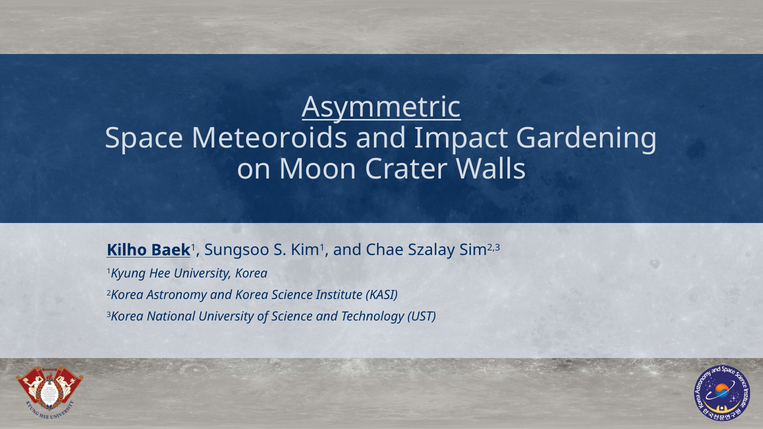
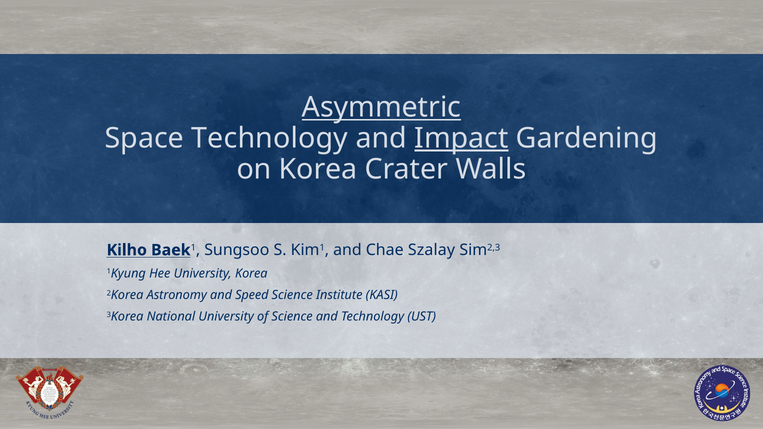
Space Meteoroids: Meteoroids -> Technology (270, 138)
Impact underline: none -> present (461, 138)
on Moon: Moon -> Korea (318, 169)
and Korea: Korea -> Speed (252, 295)
